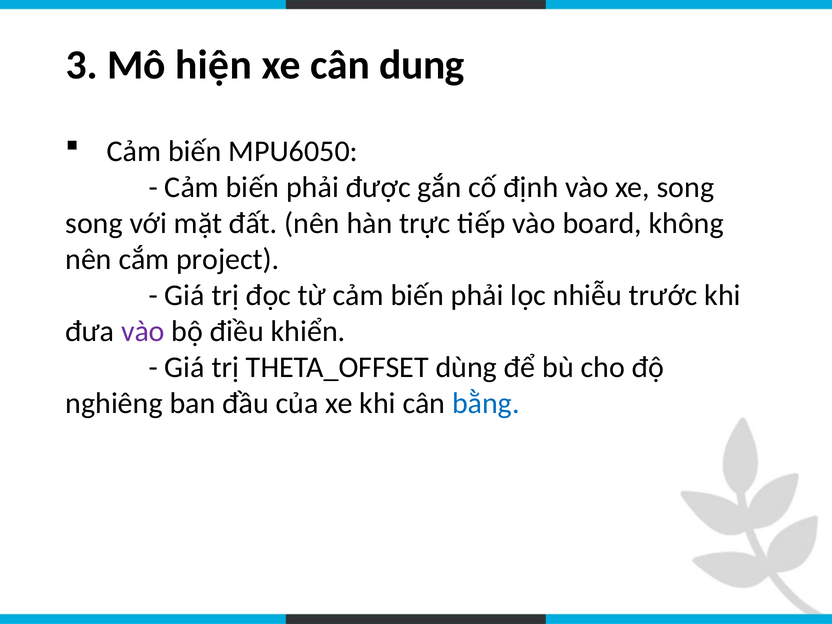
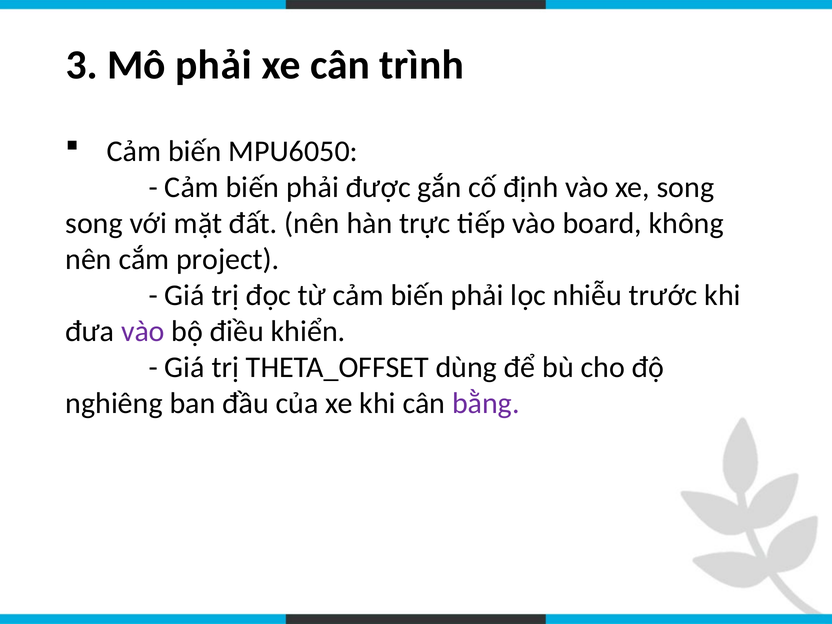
Mô hiện: hiện -> phải (213, 65)
dung: dung -> trình (422, 65)
bằng colour: blue -> purple (486, 403)
